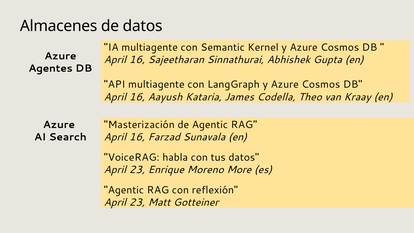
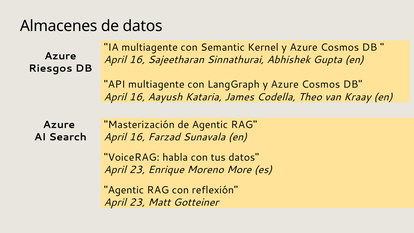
Agentes: Agentes -> Riesgos (50, 68)
